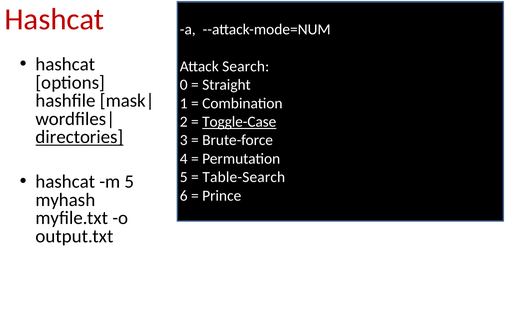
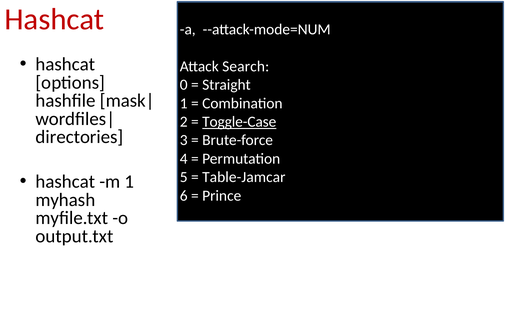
directories underline: present -> none (79, 137)
Table-Search: Table-Search -> Table-Jamcar (244, 178)
m 5: 5 -> 1 (129, 182)
